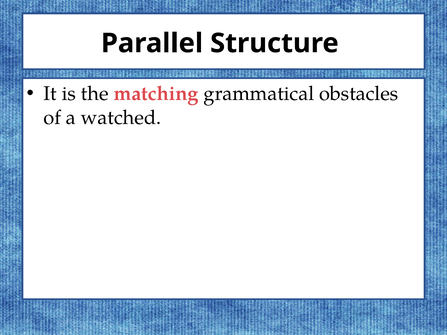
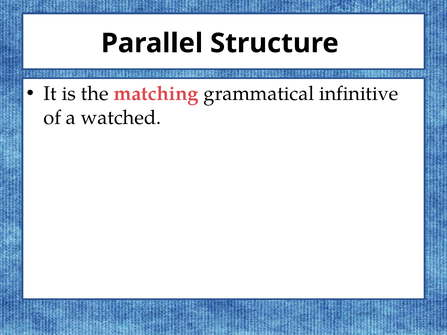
obstacles: obstacles -> infinitive (359, 94)
